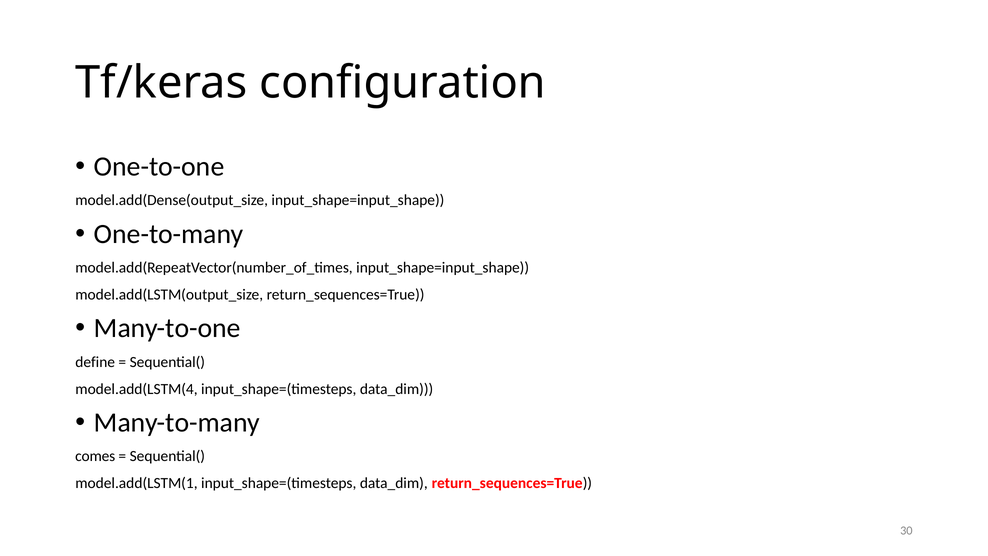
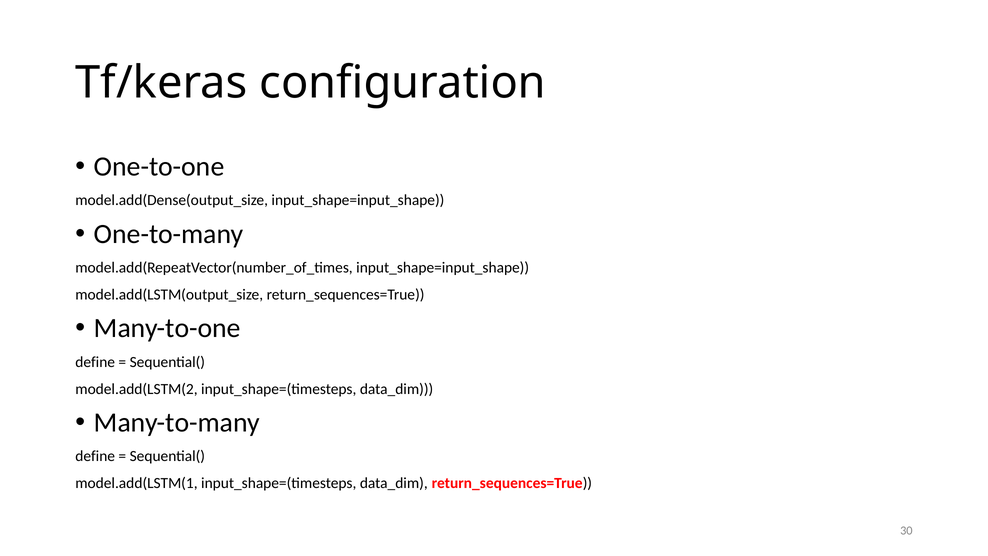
model.add(LSTM(4: model.add(LSTM(4 -> model.add(LSTM(2 (136, 389)
comes: comes -> define (95, 456)
